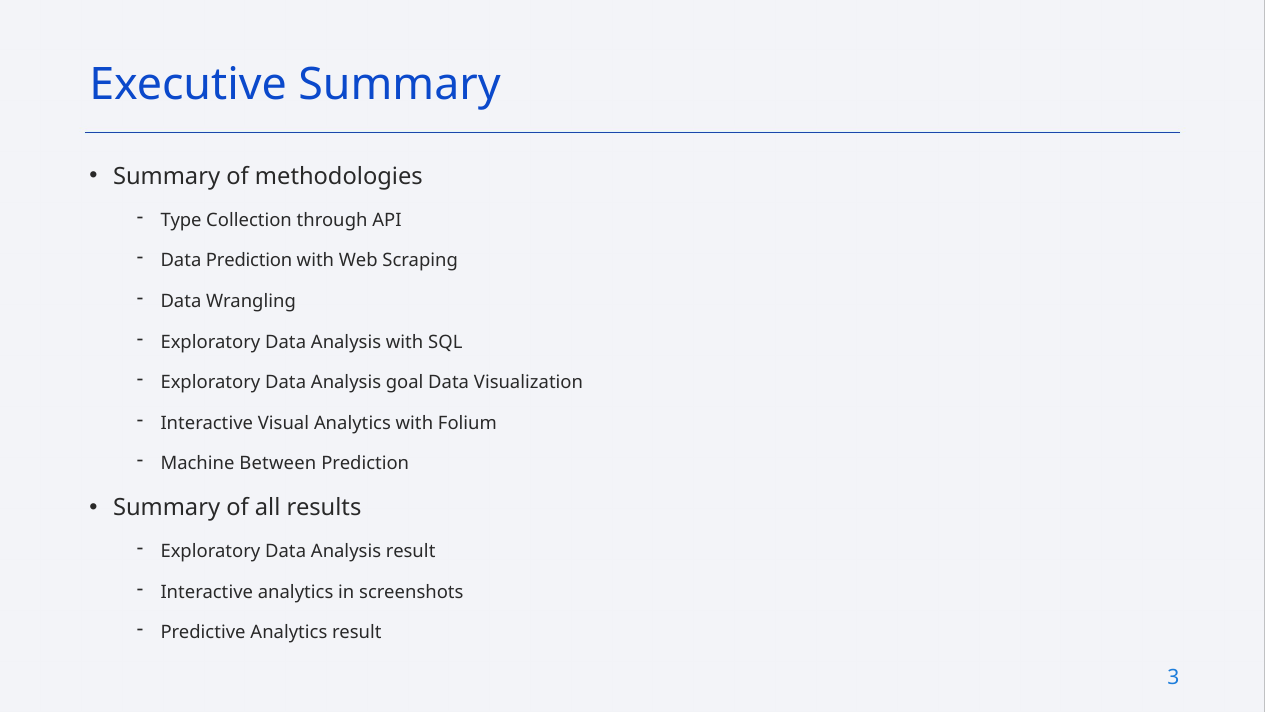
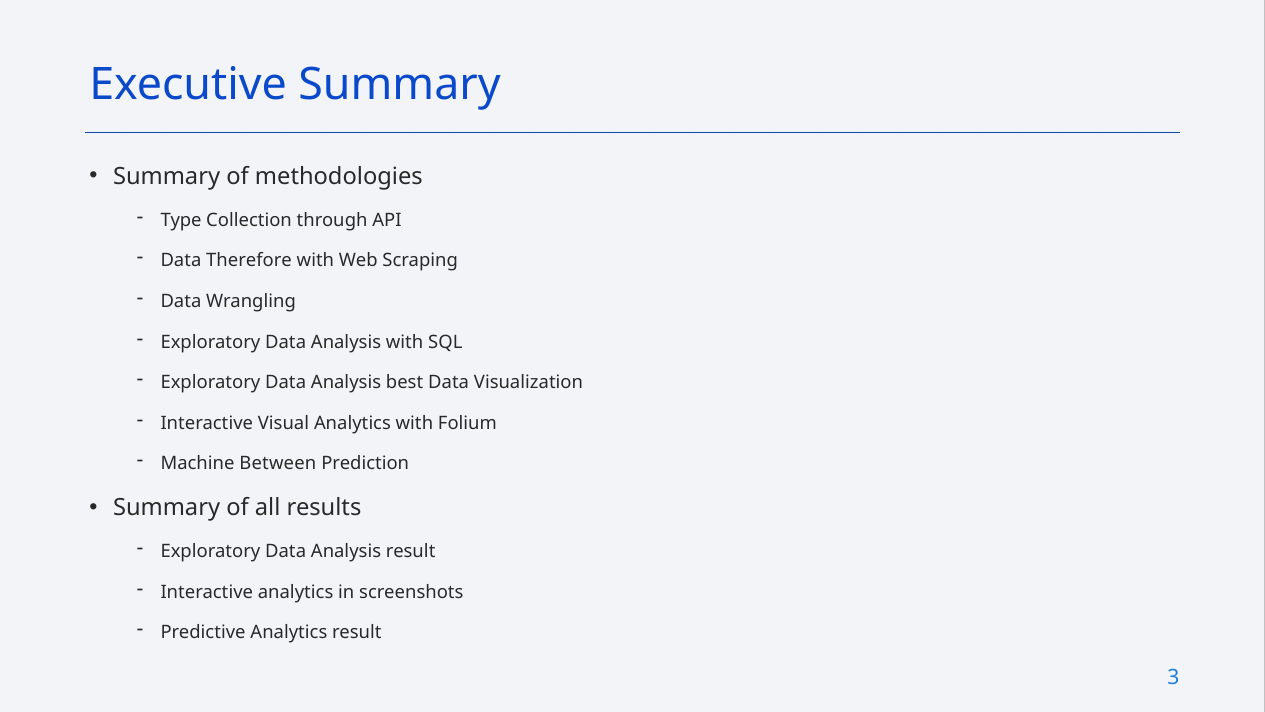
Data Prediction: Prediction -> Therefore (249, 260)
goal: goal -> best (405, 382)
